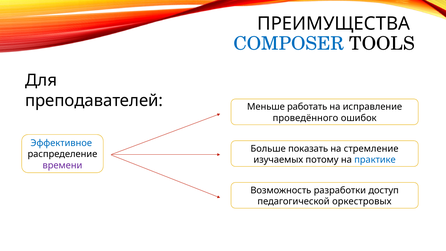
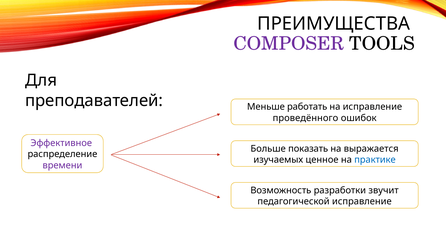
COMPOSER colour: blue -> purple (289, 44)
Эффективное colour: blue -> purple (61, 143)
стремление: стремление -> выражается (371, 149)
потому: потому -> ценное (322, 160)
доступ: доступ -> звучит (384, 190)
педагогической оркестровых: оркестровых -> исправление (362, 201)
